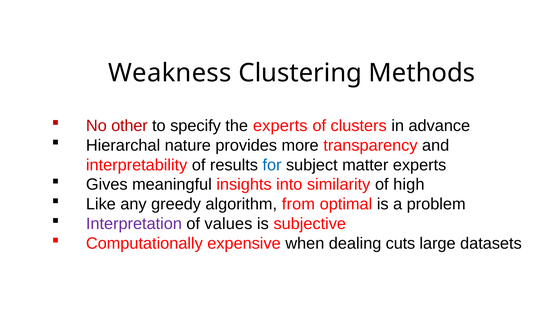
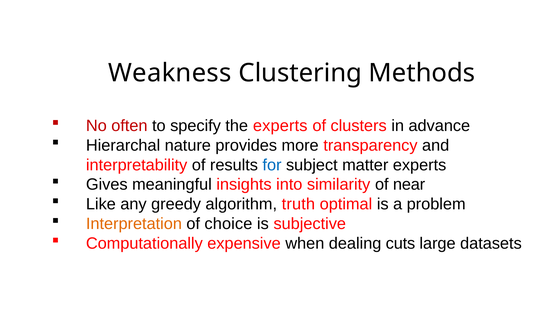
other: other -> often (129, 126)
high: high -> near (409, 185)
from: from -> truth (298, 204)
Interpretation colour: purple -> orange (134, 224)
values: values -> choice (228, 224)
